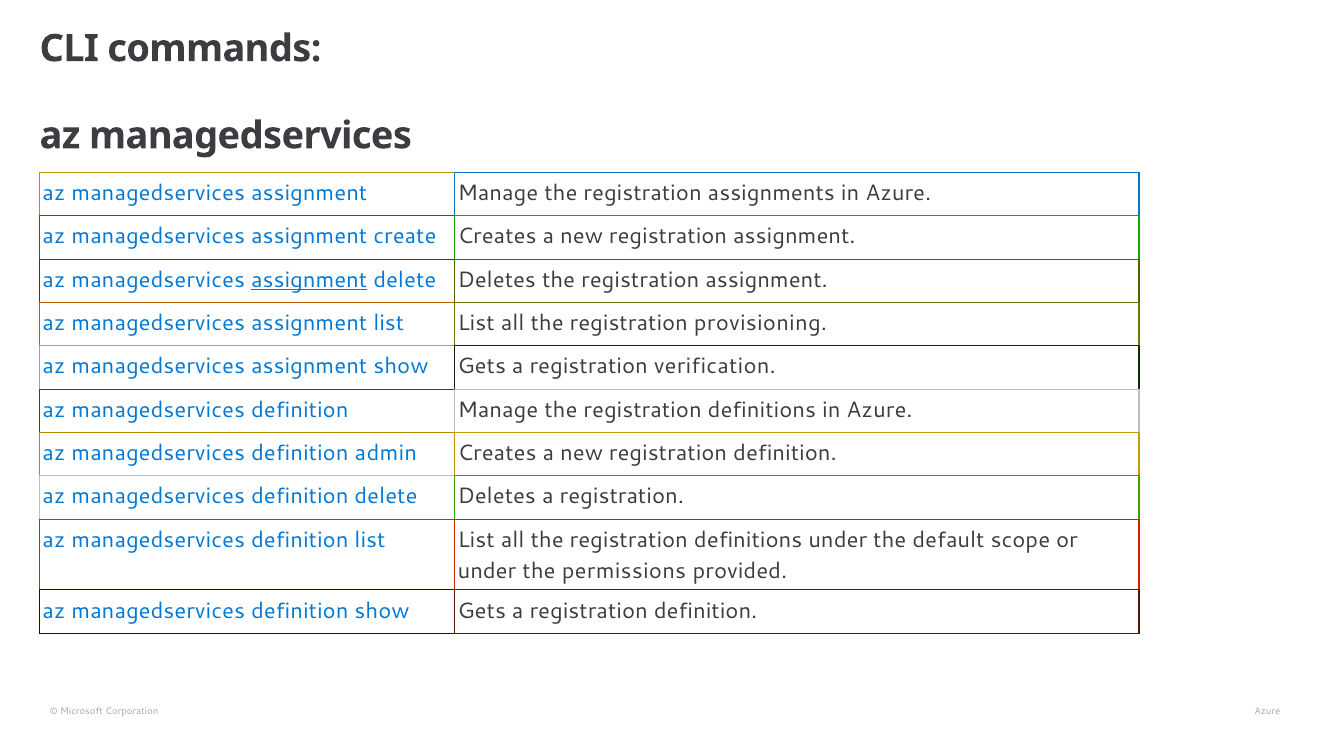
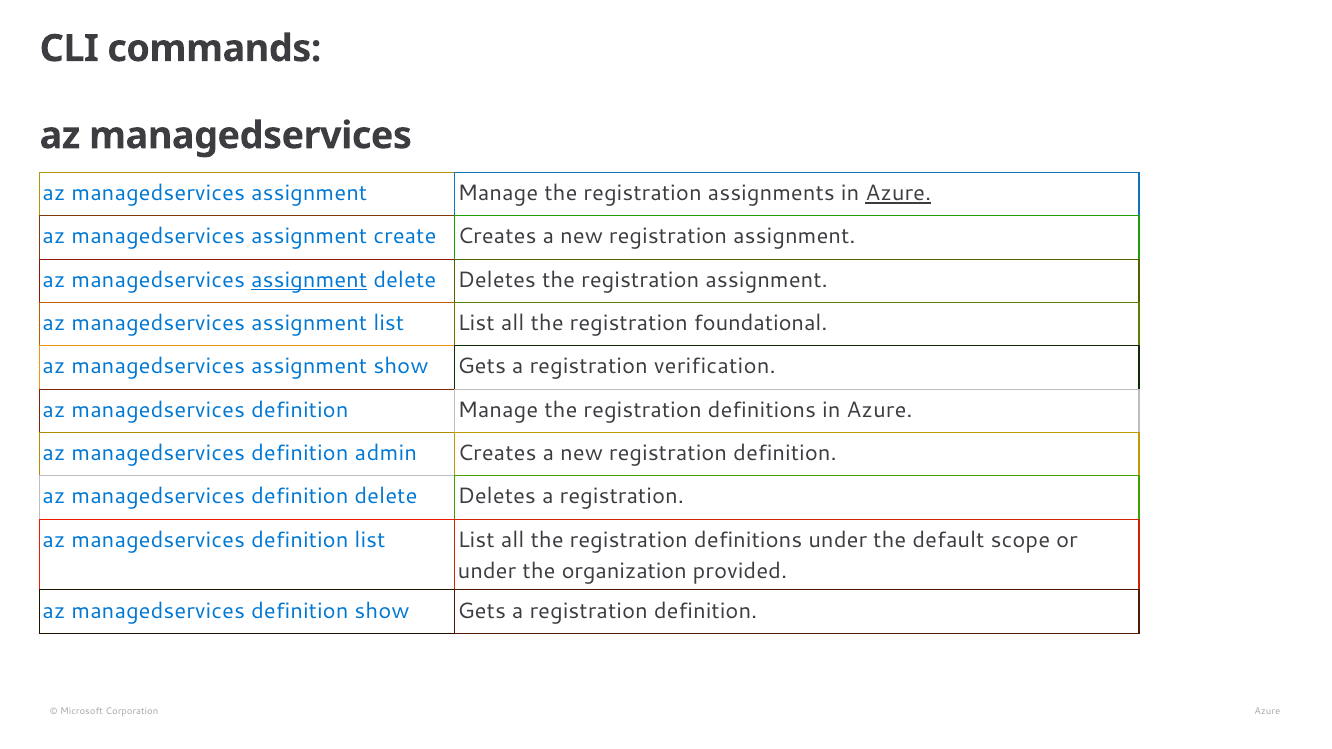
Azure underline: none -> present (898, 193)
provisioning: provisioning -> foundational (761, 323)
permissions: permissions -> organization (624, 571)
